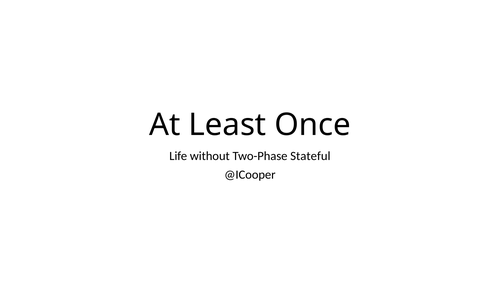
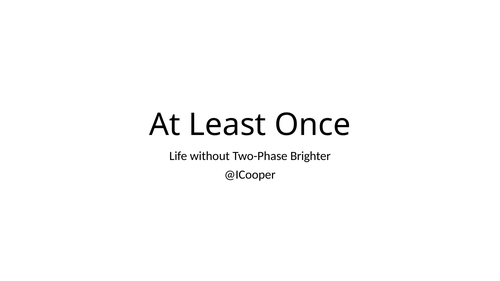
Stateful: Stateful -> Brighter (310, 156)
